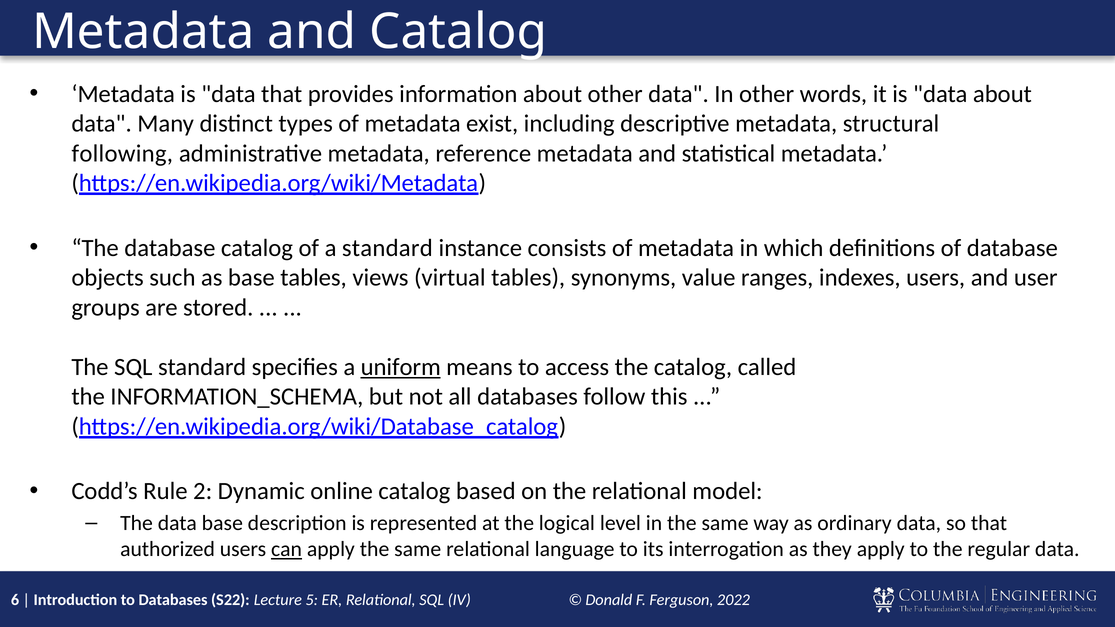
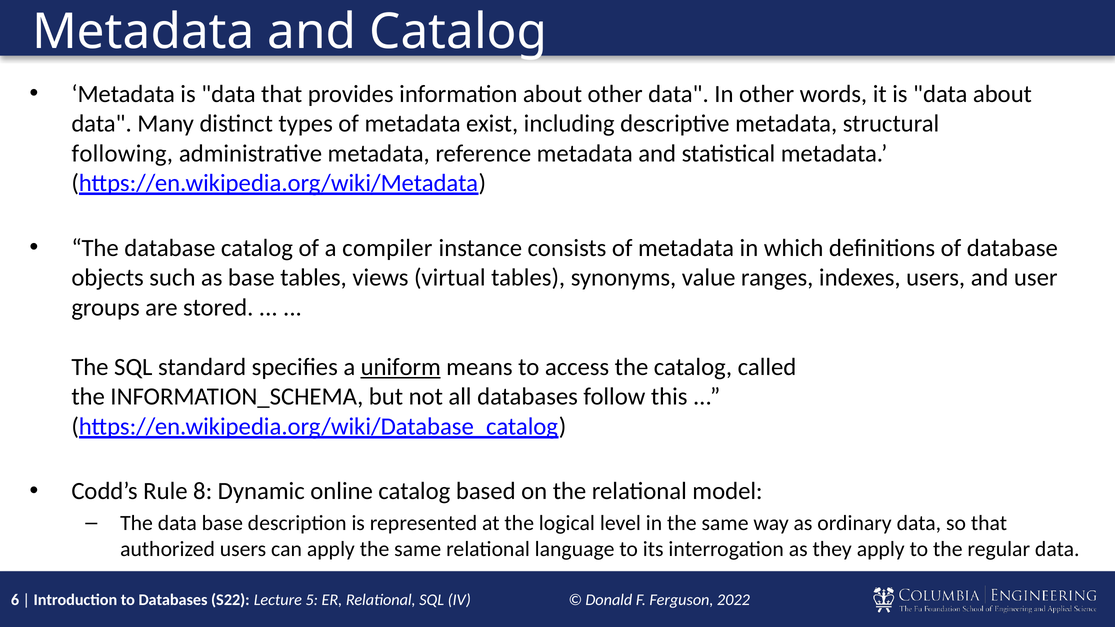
a standard: standard -> compiler (387, 248)
2: 2 -> 8 (203, 491)
can underline: present -> none (287, 550)
